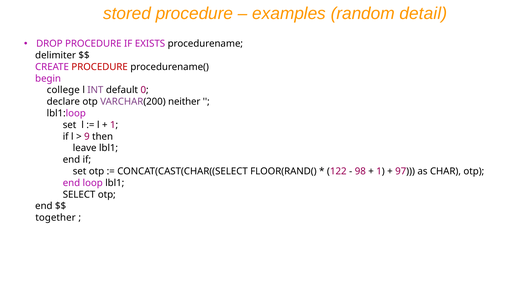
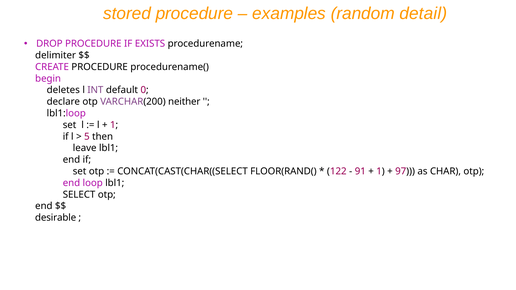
PROCEDURE colour: red -> black (100, 67)
college: college -> deletes (63, 90)
9: 9 -> 5 (87, 137)
98: 98 -> 91 (360, 171)
together: together -> desirable (56, 218)
